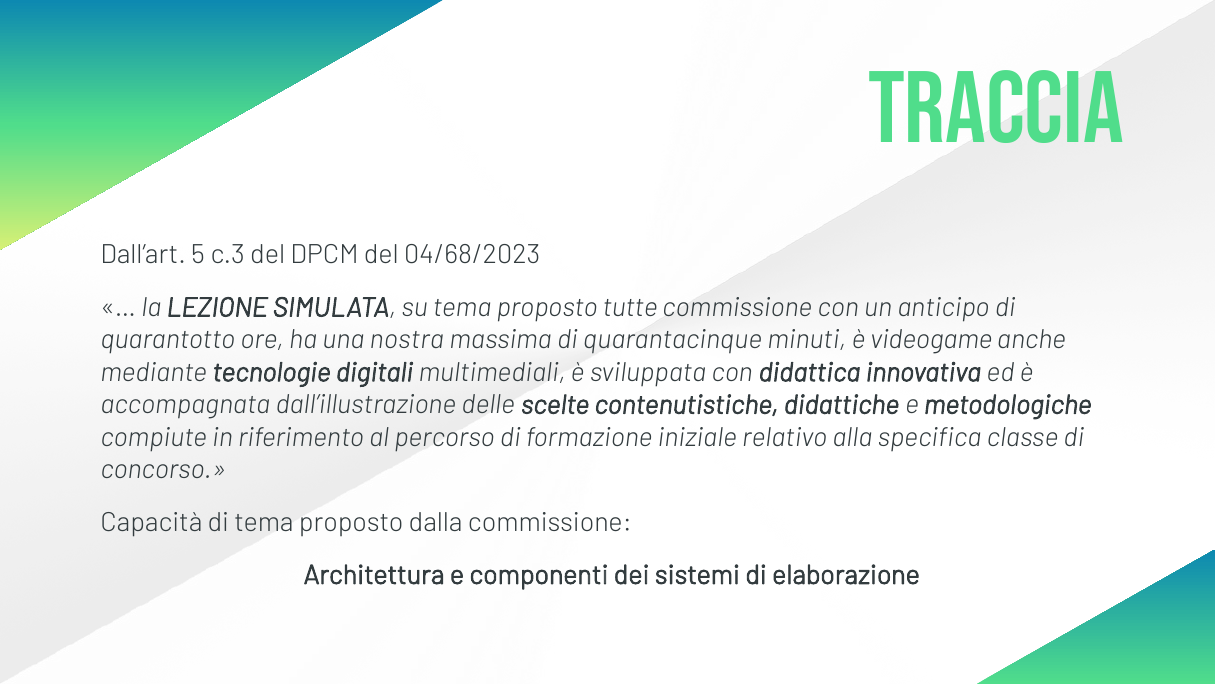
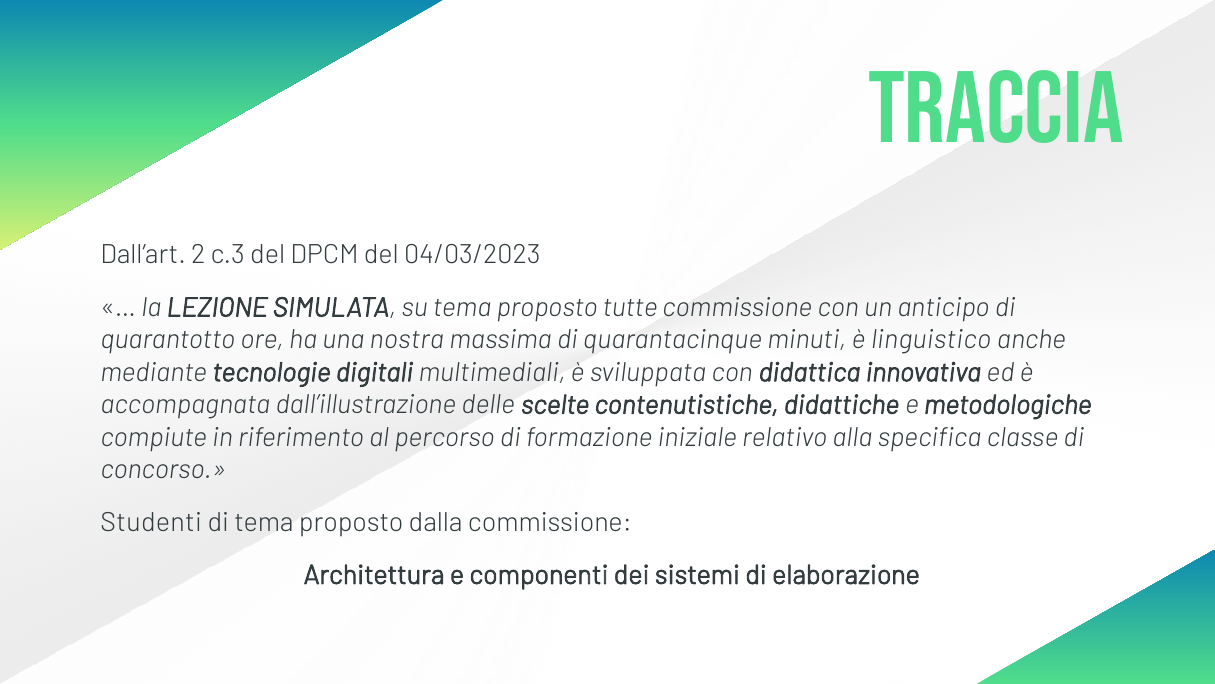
5: 5 -> 2 (198, 255)
04/68/2023: 04/68/2023 -> 04/03/2023 (472, 255)
videogame: videogame -> linguistico (931, 340)
Capacità: Capacità -> Studenti (151, 522)
